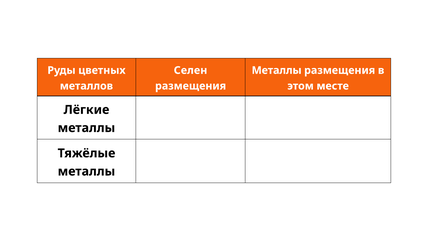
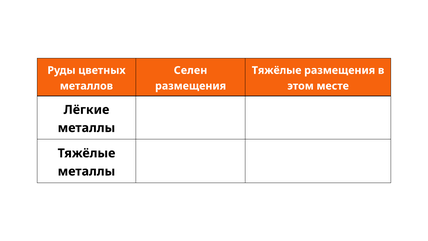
Металлы: Металлы -> Тяжёлые (277, 70)
